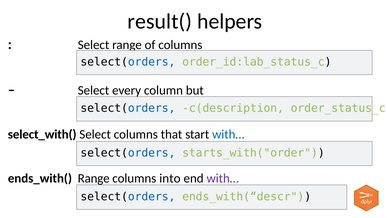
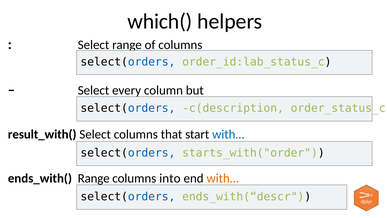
result(: result( -> which( (160, 21)
select_with(: select_with( -> result_with( (42, 134)
with… colour: purple -> orange (223, 178)
